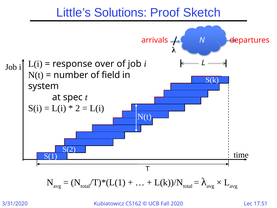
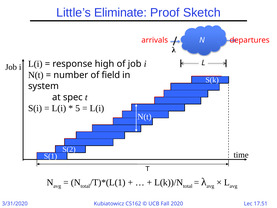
Solutions: Solutions -> Eliminate (120, 13)
over: over -> high (104, 64)
2: 2 -> 5 (78, 108)
